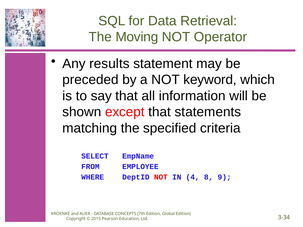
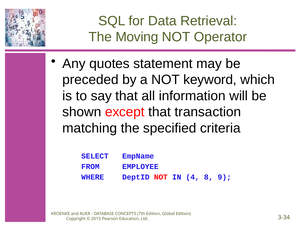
results: results -> quotes (110, 64)
statements: statements -> transaction (208, 112)
